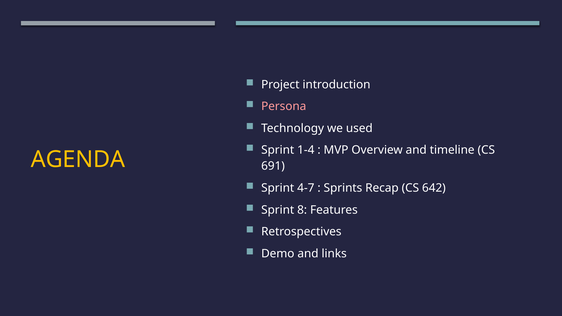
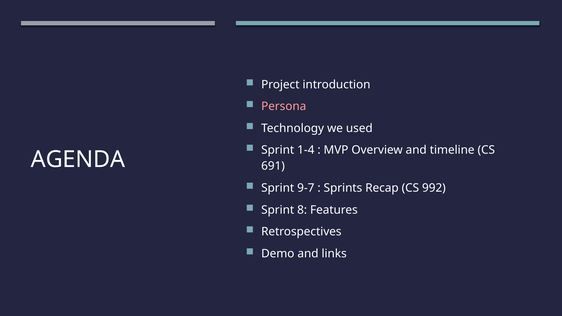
AGENDA colour: yellow -> white (78, 159)
4-7: 4-7 -> 9-7 (306, 188)
642: 642 -> 992 (434, 188)
